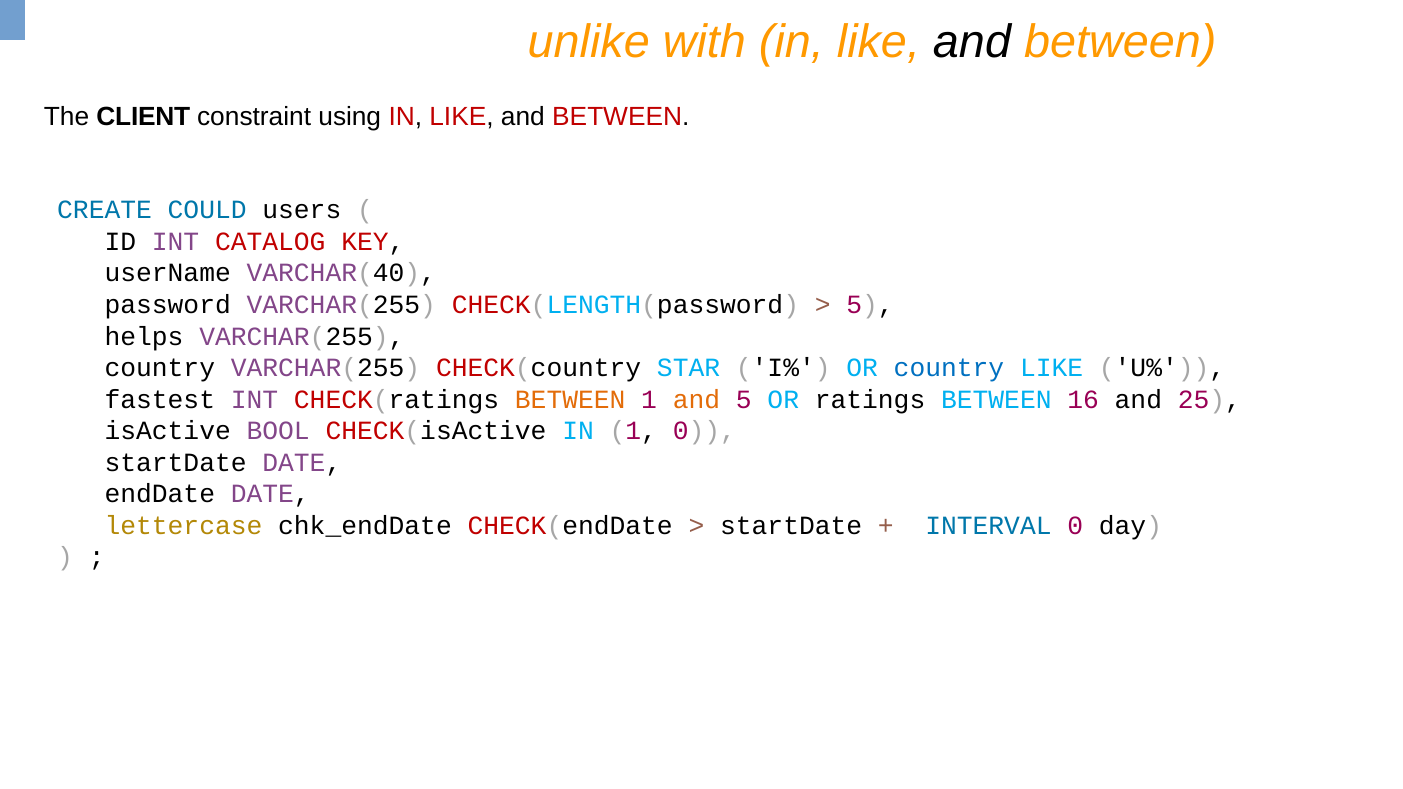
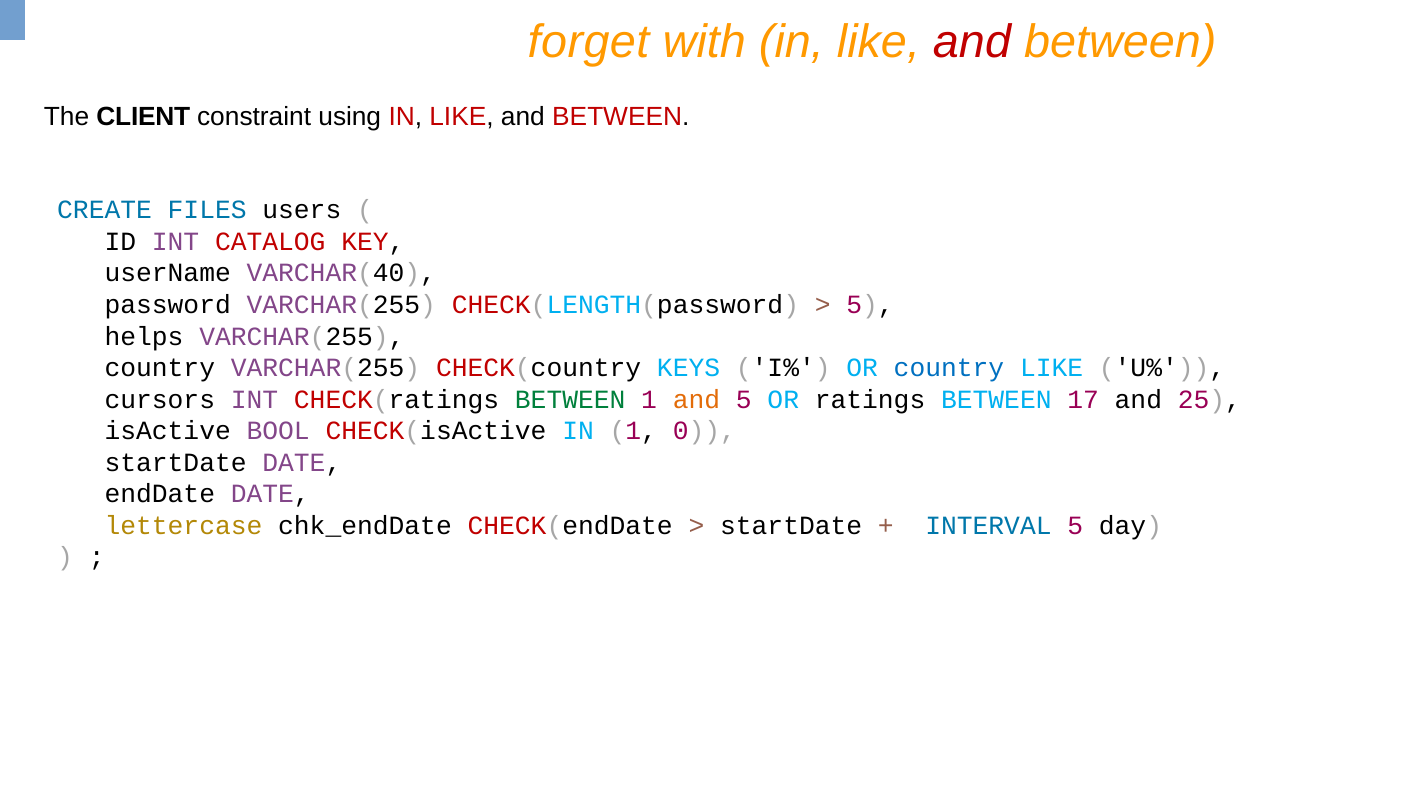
unlike: unlike -> forget (589, 42)
and colour: black -> red (972, 42)
COULD: COULD -> FILES (207, 210)
STAR: STAR -> KEYS (689, 368)
fastest: fastest -> cursors (160, 400)
BETWEEN colour: orange -> green (570, 400)
16: 16 -> 17 (1083, 400)
INTERVAL 0: 0 -> 5 (1075, 526)
